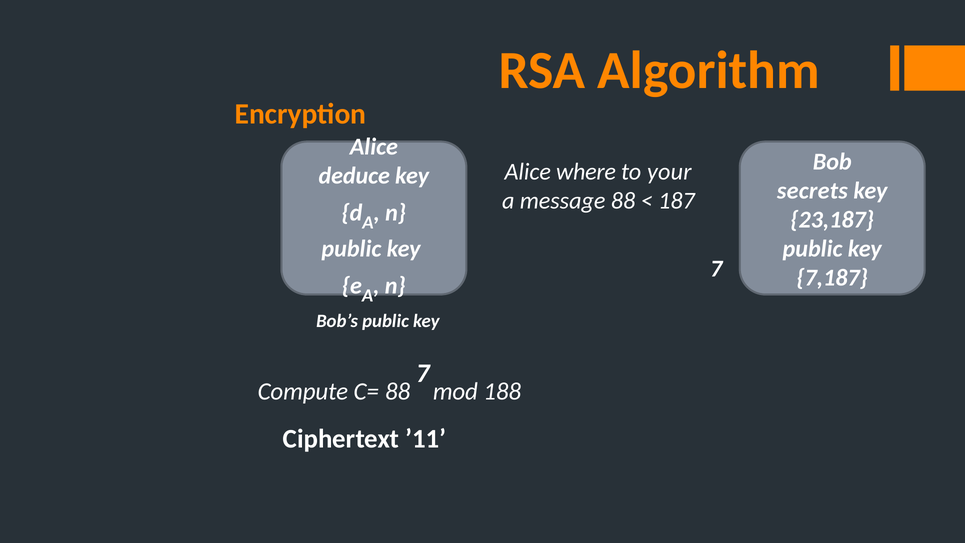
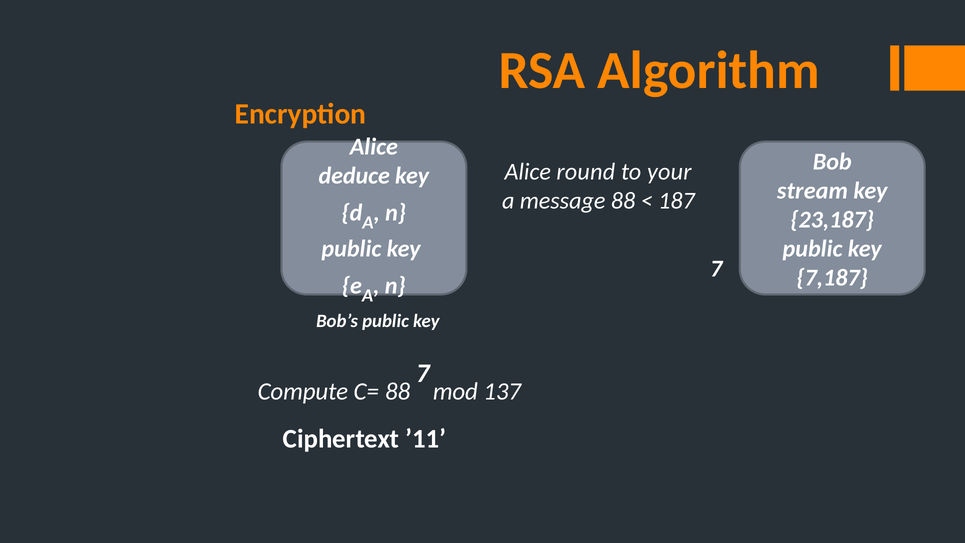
where: where -> round (586, 172)
secrets: secrets -> stream (812, 191)
188: 188 -> 137 (502, 391)
